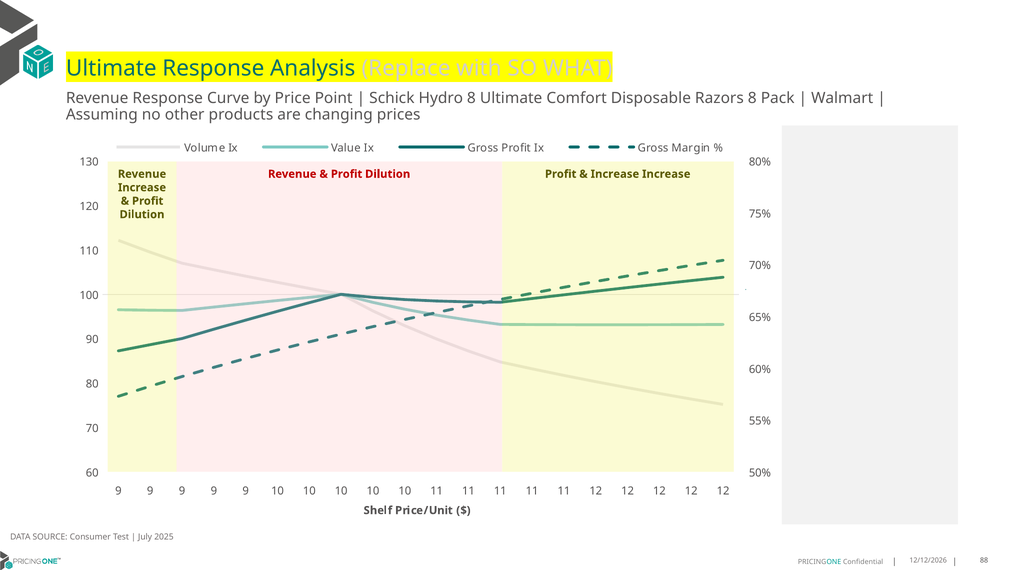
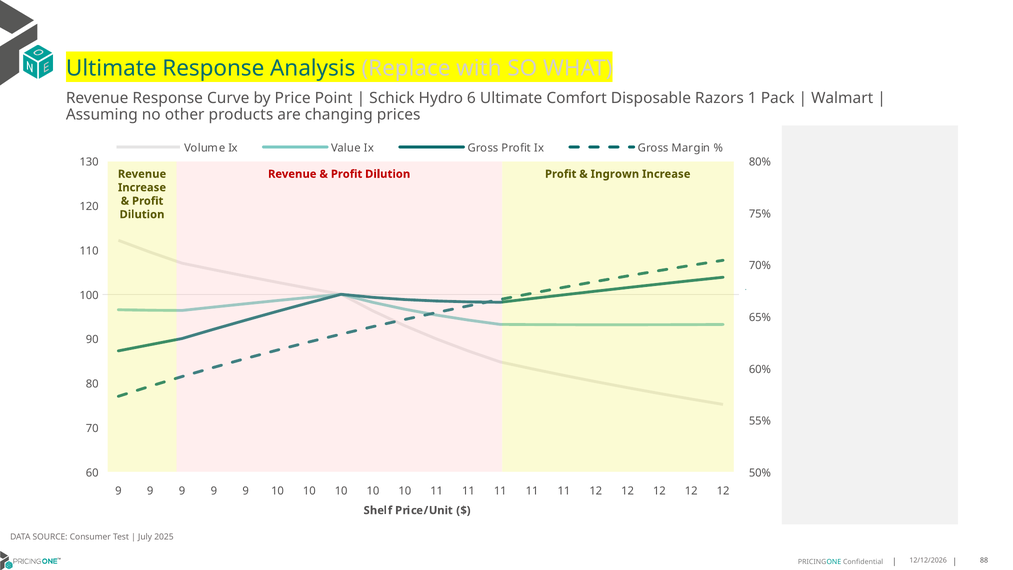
Hydro 8: 8 -> 6 (471, 98)
Razors 8: 8 -> 1 (752, 98)
Increase: Increase -> Ingrown (615, 174)
